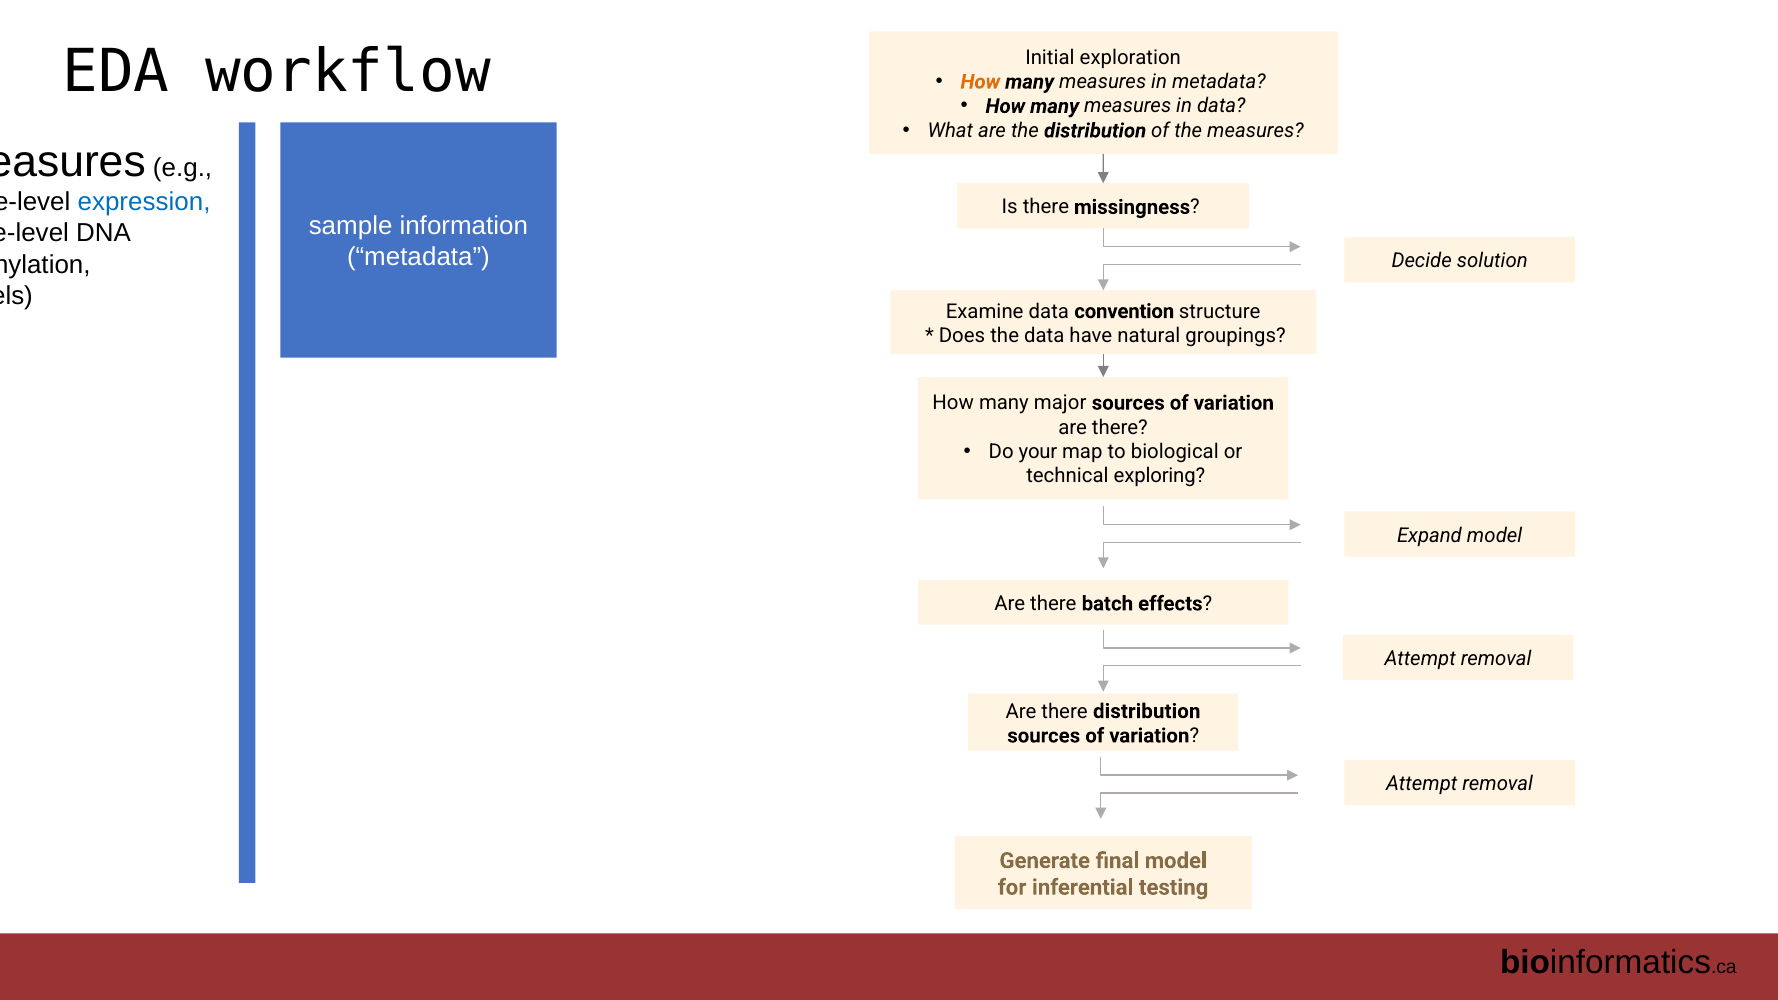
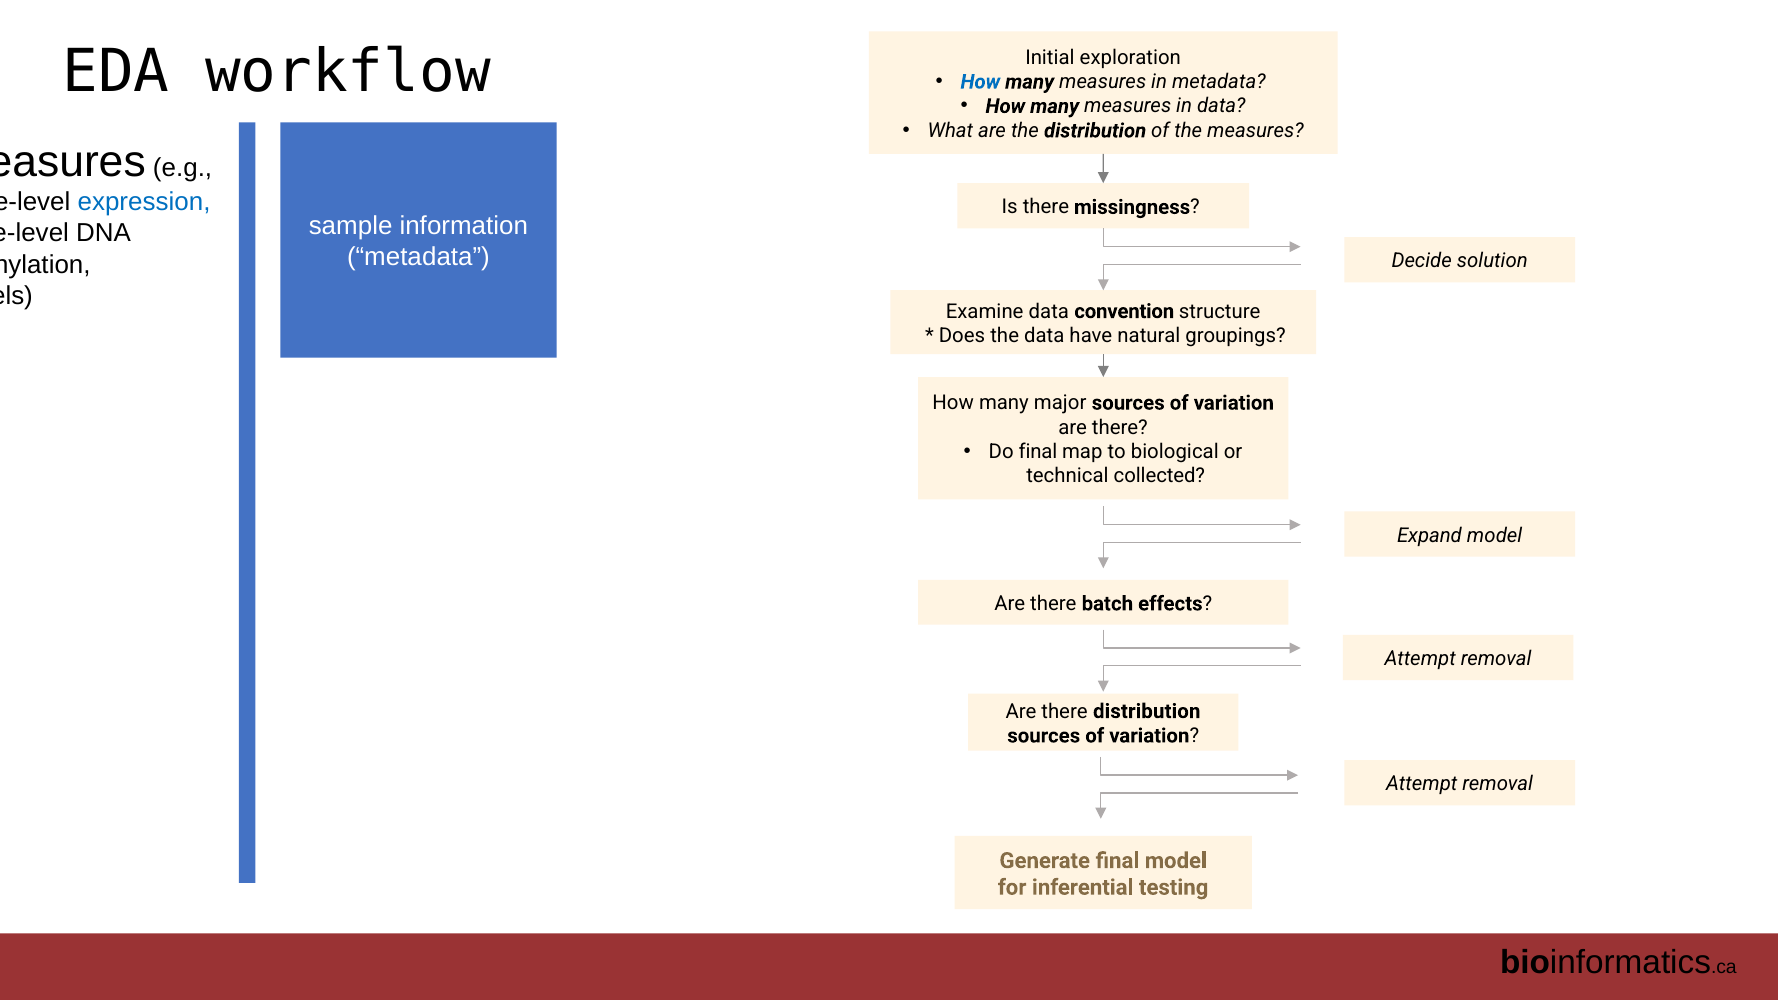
How colour: orange -> blue (980, 82)
Do your: your -> final (1038, 452)
exploring: exploring -> collected (1159, 476)
